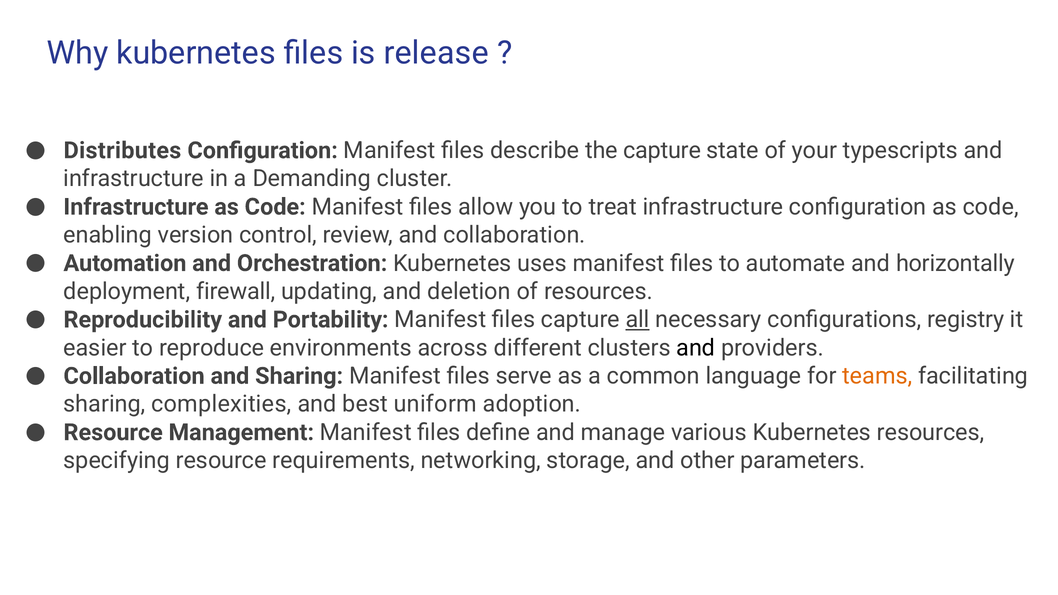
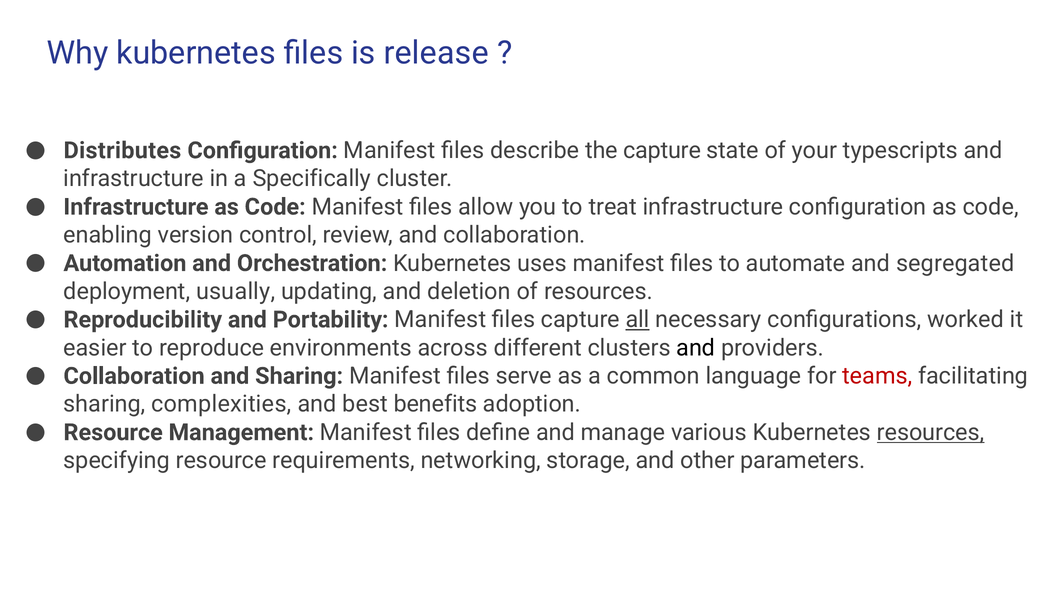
Demanding: Demanding -> Specifically (312, 179)
horizontally: horizontally -> segregated (955, 263)
firewall: firewall -> usually (236, 292)
registry: registry -> worked (966, 320)
teams colour: orange -> red (877, 376)
uniform: uniform -> benefits (435, 404)
resources underline: none -> present (931, 433)
